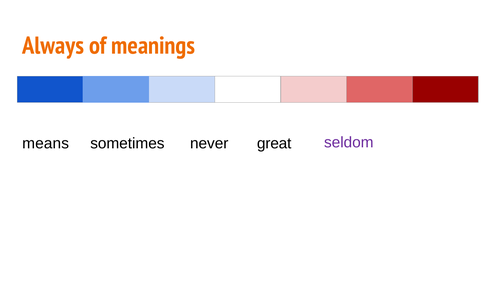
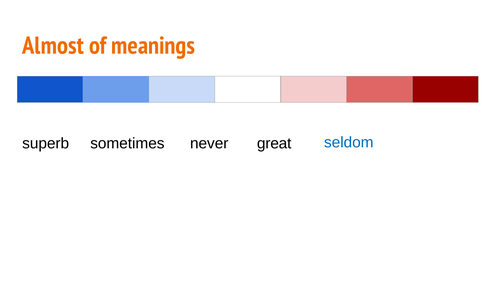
Always: Always -> Almost (53, 46)
means: means -> superb (46, 144)
seldom colour: purple -> blue (349, 143)
